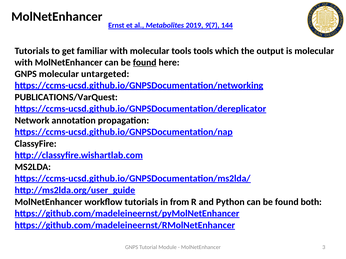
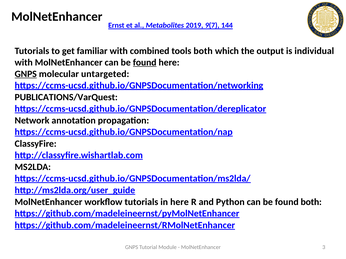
with molecular: molecular -> combined (150, 51)
tools tools: tools -> both (203, 51)
is molecular: molecular -> individual (314, 51)
GNPS underline: none -> present (26, 74)
in from: from -> here (179, 202)
